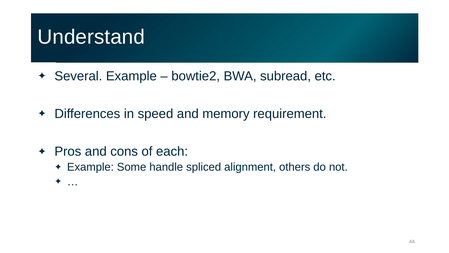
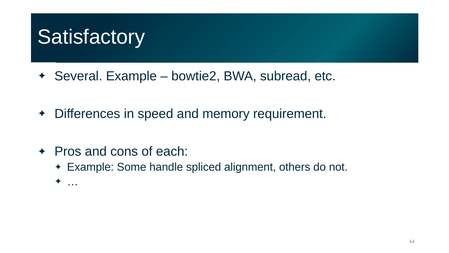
Understand: Understand -> Satisfactory (91, 37)
